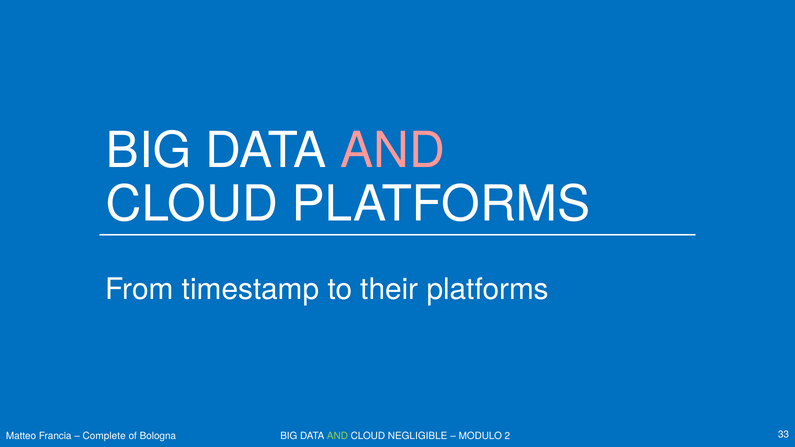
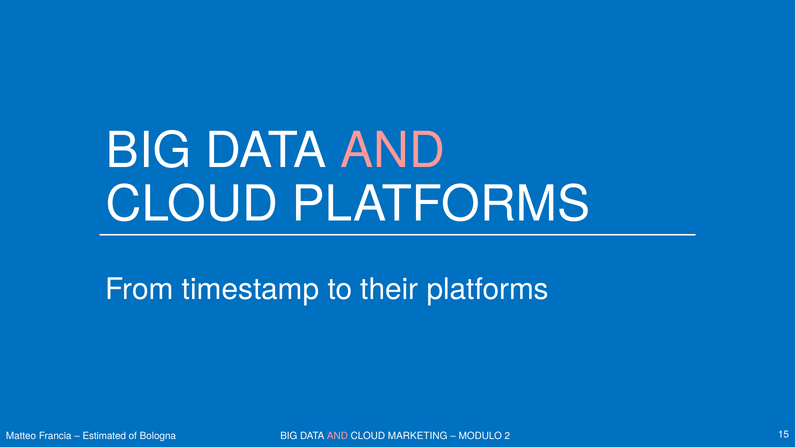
Complete: Complete -> Estimated (104, 436)
AND colour: light green -> pink (337, 436)
NEGLIGIBLE: NEGLIGIBLE -> MARKETING (418, 436)
33: 33 -> 15 (784, 435)
